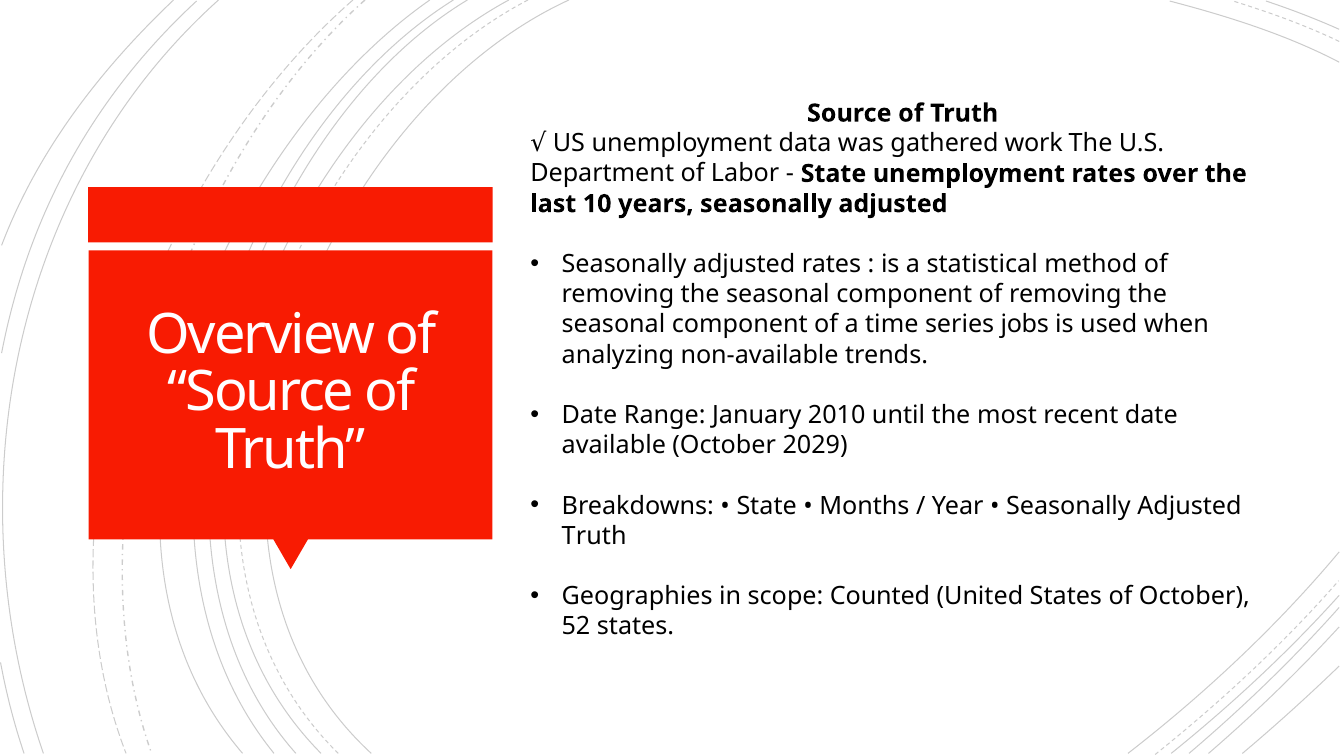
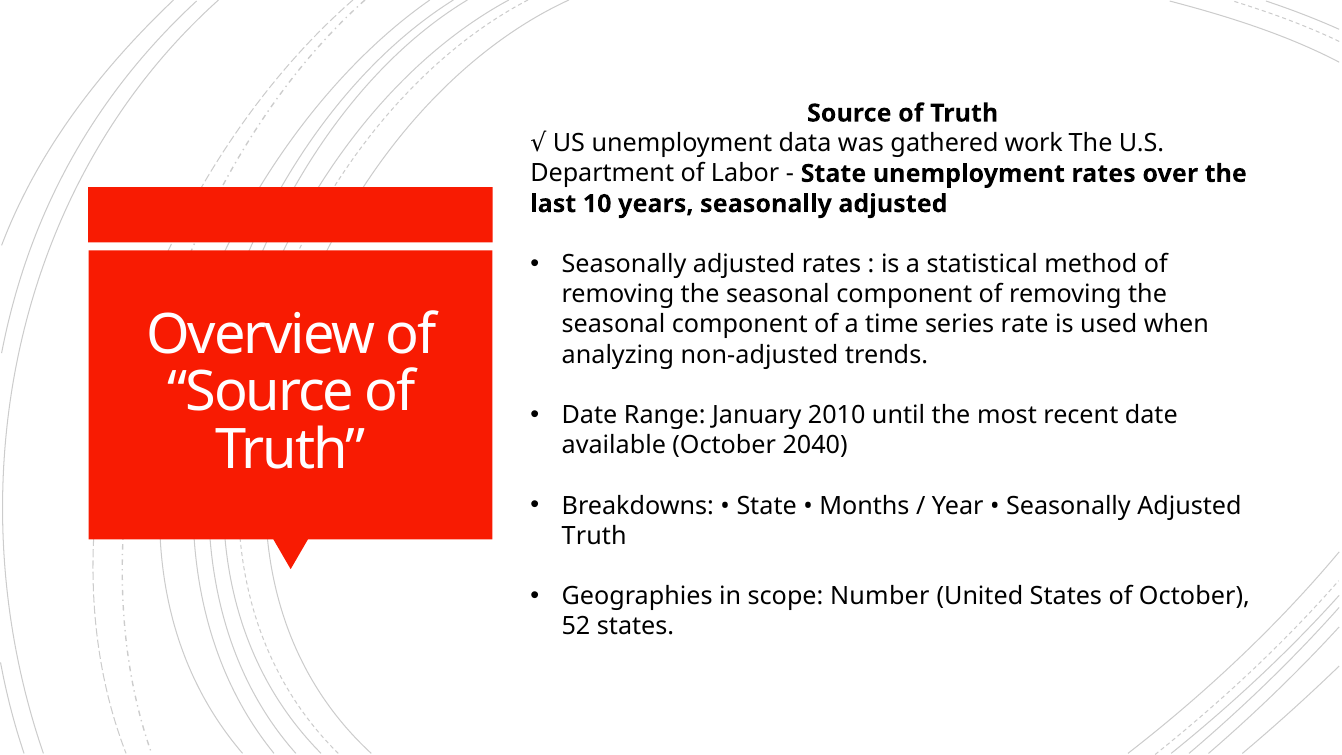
jobs: jobs -> rate (1025, 325)
non-available: non-available -> non-adjusted (759, 355)
2029: 2029 -> 2040 (815, 445)
Counted: Counted -> Number (880, 596)
